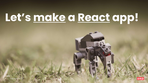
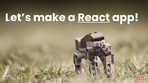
make underline: present -> none (49, 18)
